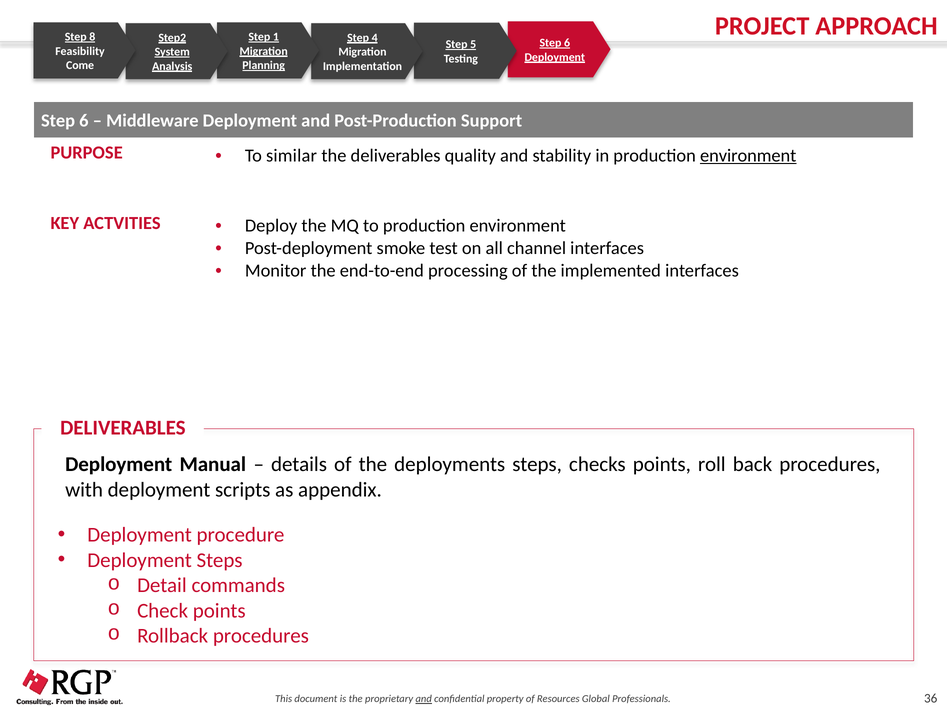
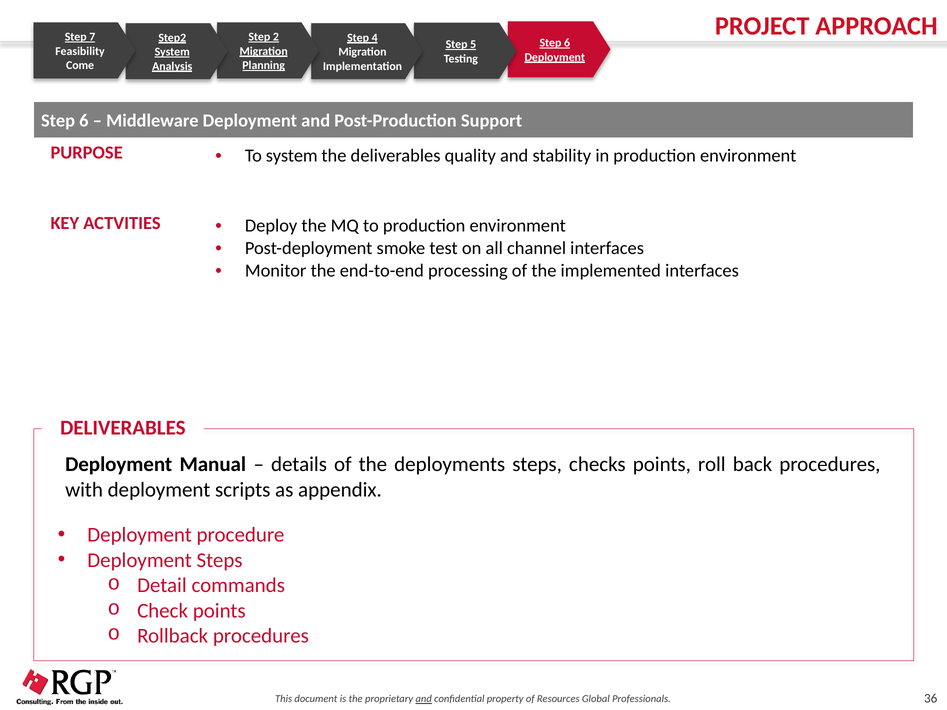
8: 8 -> 7 (92, 37)
1: 1 -> 2 (276, 37)
To similar: similar -> system (292, 156)
environment underline: present -> none (748, 156)
